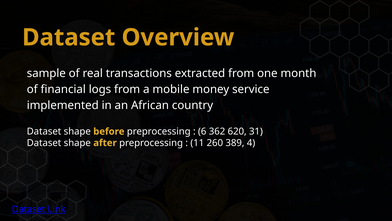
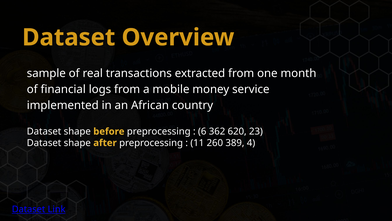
31: 31 -> 23 (256, 131)
